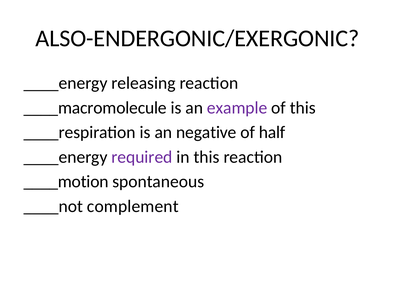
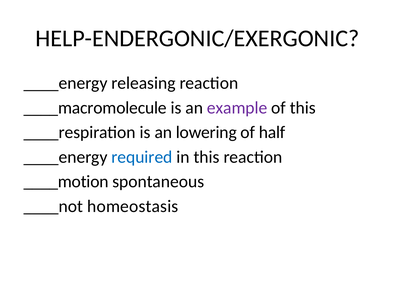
ALSO-ENDERGONIC/EXERGONIC: ALSO-ENDERGONIC/EXERGONIC -> HELP-ENDERGONIC/EXERGONIC (197, 38)
negative: negative -> lowering (206, 132)
required colour: purple -> blue (142, 157)
complement: complement -> homeostasis (133, 206)
